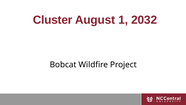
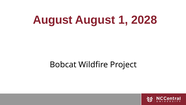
Cluster: Cluster -> August (53, 20)
2032: 2032 -> 2028 (144, 20)
